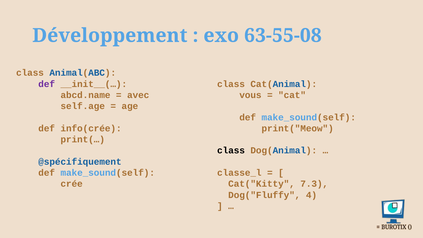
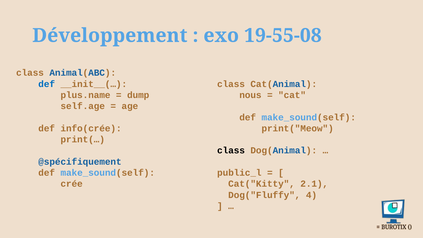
63-55-08: 63-55-08 -> 19-55-08 (283, 36)
def colour: purple -> blue (47, 84)
abcd.name: abcd.name -> plus.name (85, 95)
avec: avec -> dump (138, 95)
vous: vous -> nous (250, 95)
classe_l: classe_l -> public_l (239, 173)
7.3: 7.3 -> 2.1 (314, 184)
